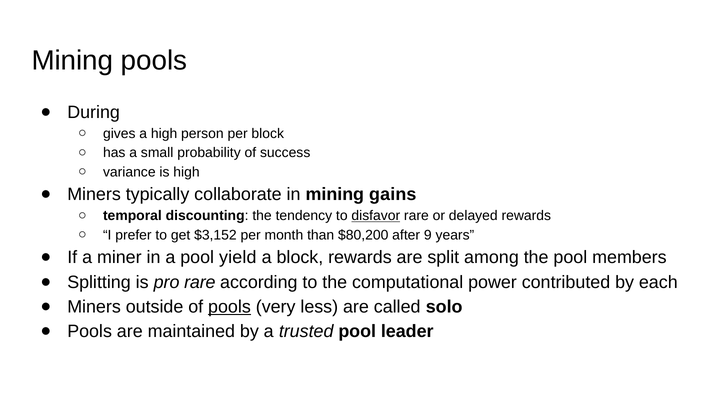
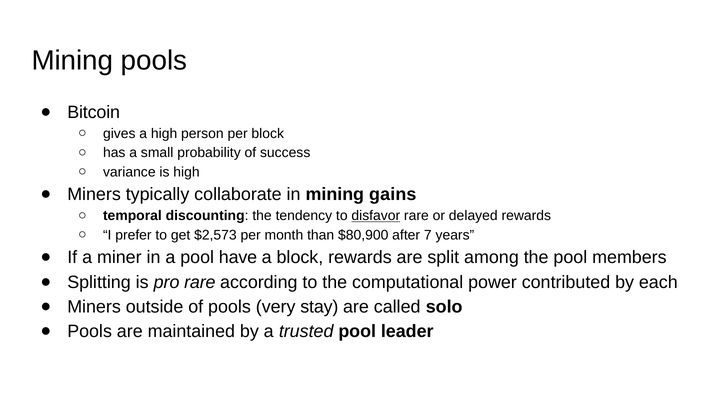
During: During -> Bitcoin (94, 112)
$3,152: $3,152 -> $2,573 (215, 235)
$80,200: $80,200 -> $80,900 (363, 235)
9: 9 -> 7 (428, 235)
yield: yield -> have (238, 258)
pools underline: present -> none (229, 307)
less: less -> stay (319, 307)
